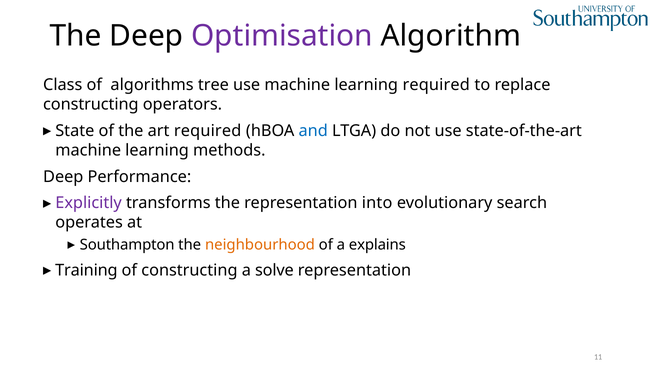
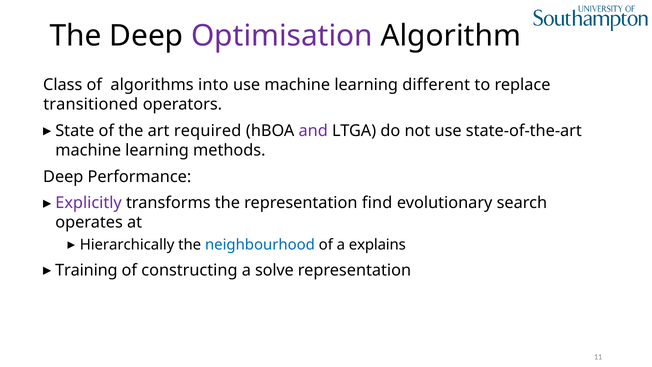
tree: tree -> into (213, 85)
learning required: required -> different (436, 85)
constructing: constructing -> transitioned (91, 104)
and colour: blue -> purple (313, 131)
into: into -> find (377, 203)
Southampton: Southampton -> Hierarchically (127, 244)
neighbourhood colour: orange -> blue (260, 244)
